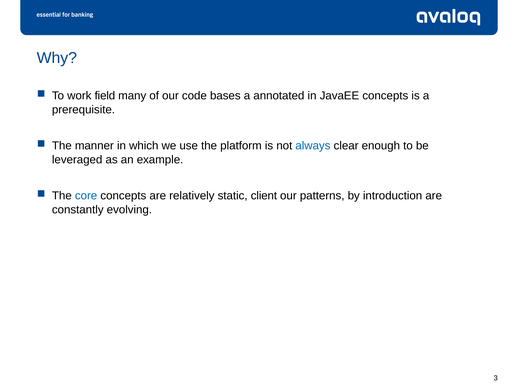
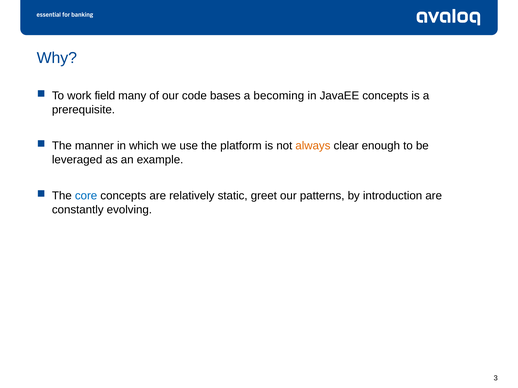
annotated: annotated -> becoming (279, 96)
always colour: blue -> orange (313, 146)
client: client -> greet (264, 196)
